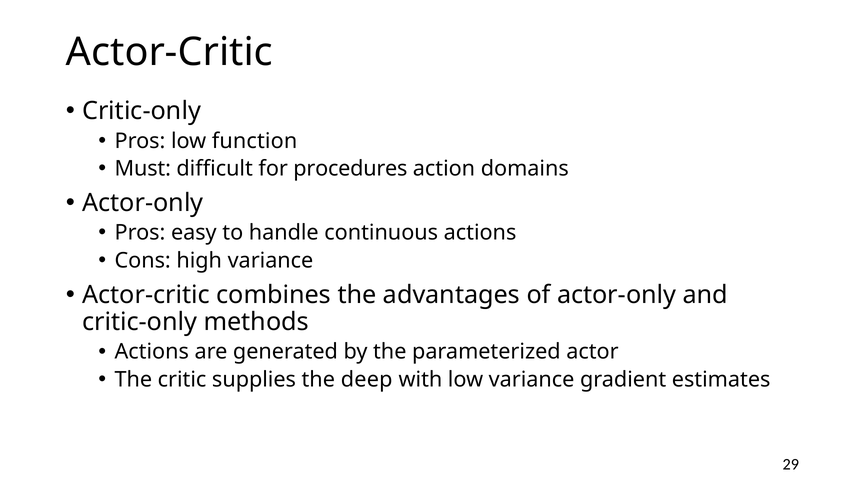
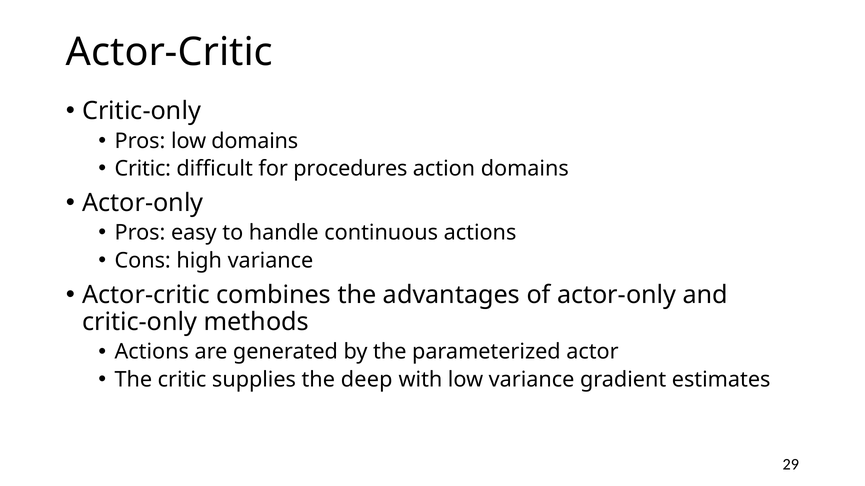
low function: function -> domains (255, 141)
Must: Must -> Critic (143, 169)
